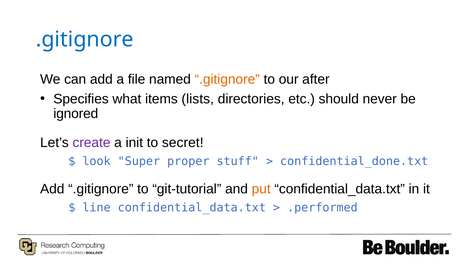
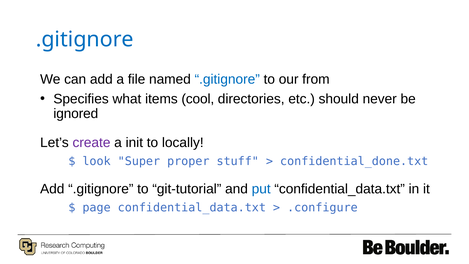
.gitignore colour: orange -> blue (227, 79)
after: after -> from (316, 79)
lists: lists -> cool (198, 99)
secret: secret -> locally (183, 142)
put colour: orange -> blue (261, 189)
line: line -> page (97, 207)
.performed: .performed -> .configure (322, 207)
